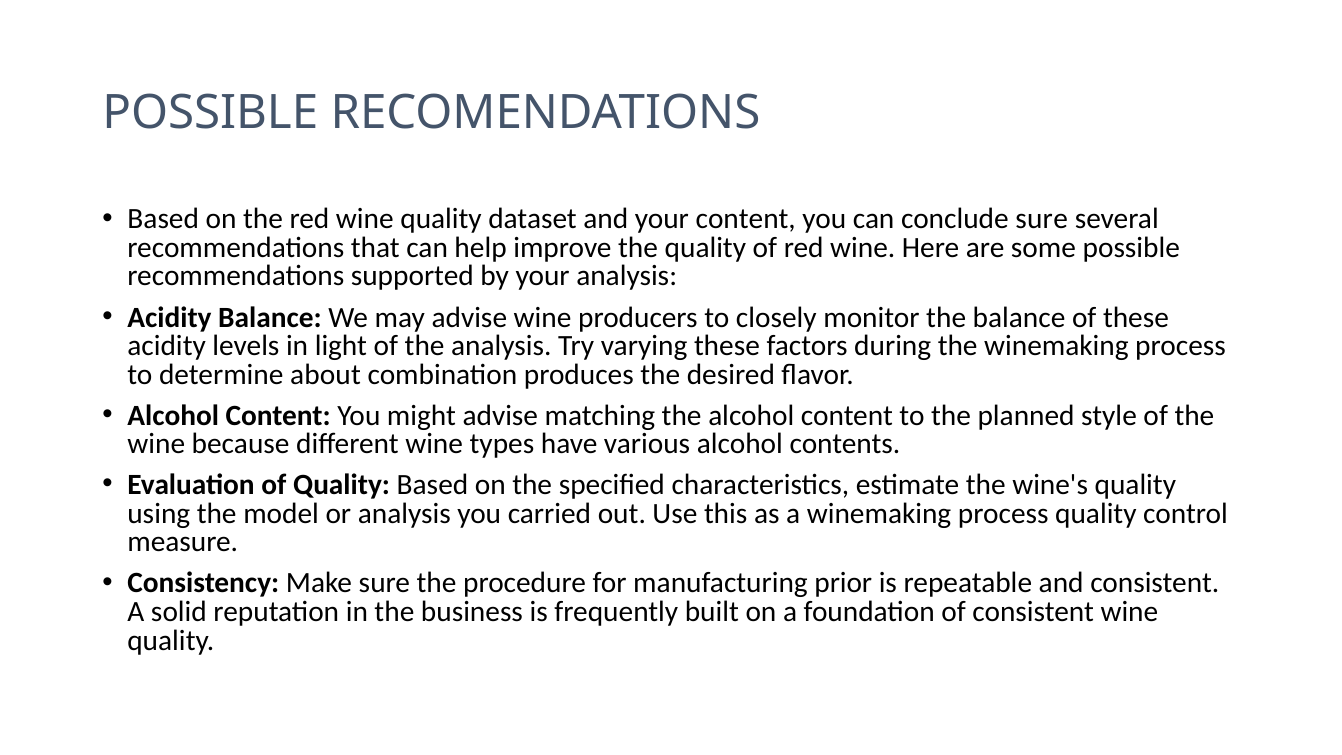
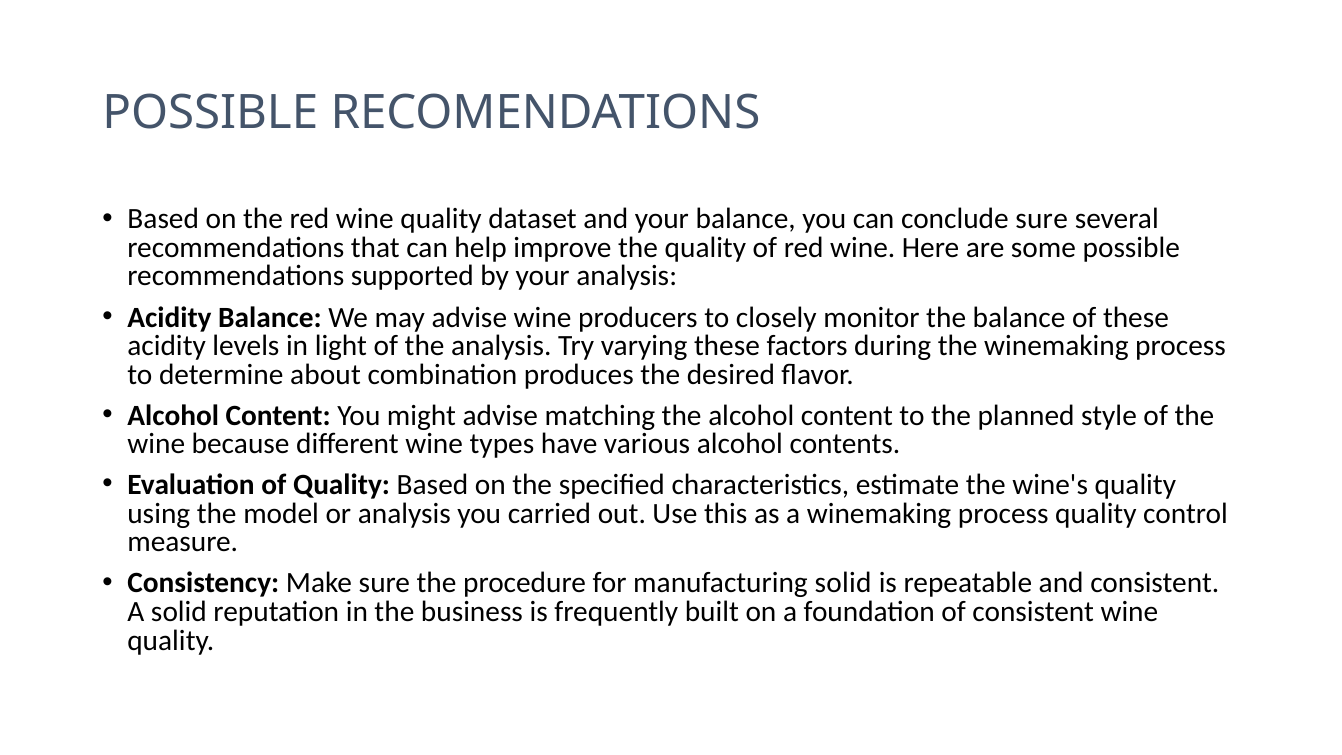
your content: content -> balance (746, 219)
manufacturing prior: prior -> solid (843, 583)
